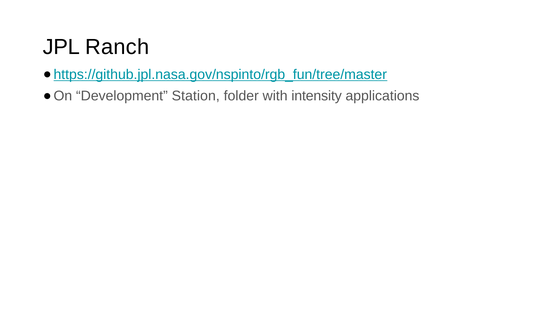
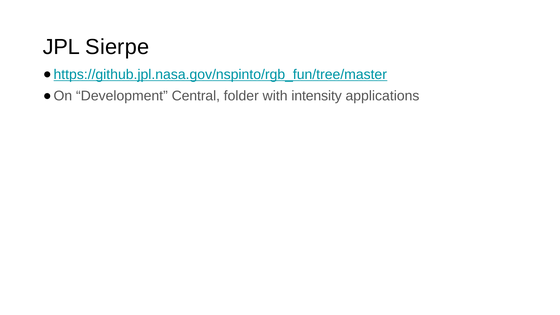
Ranch: Ranch -> Sierpe (117, 47)
Station: Station -> Central (196, 96)
